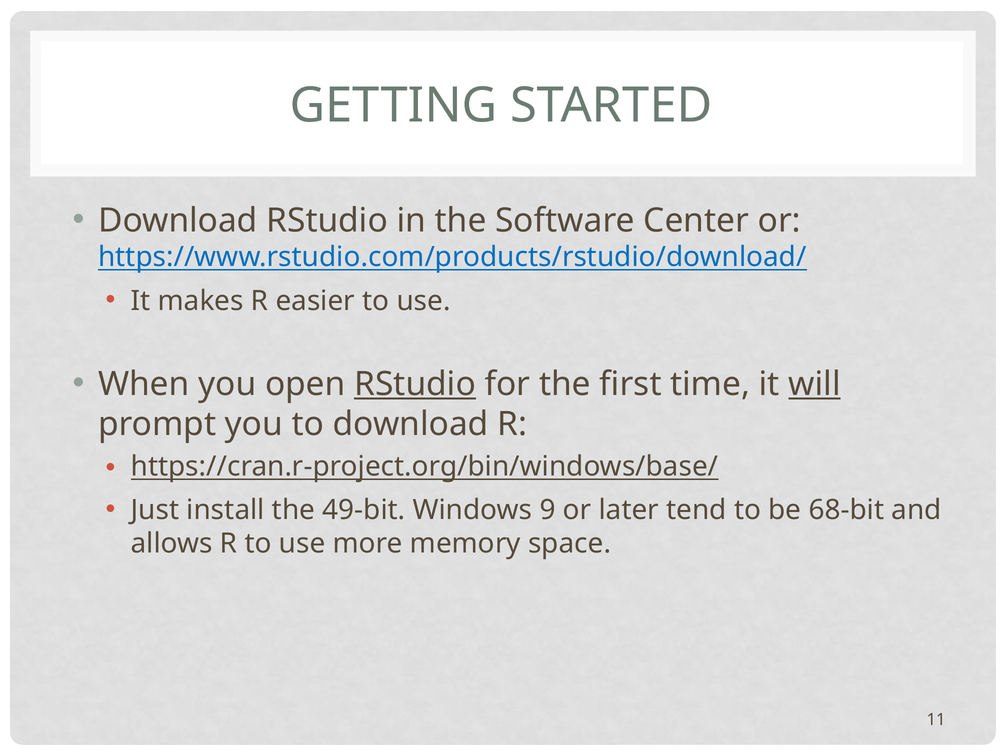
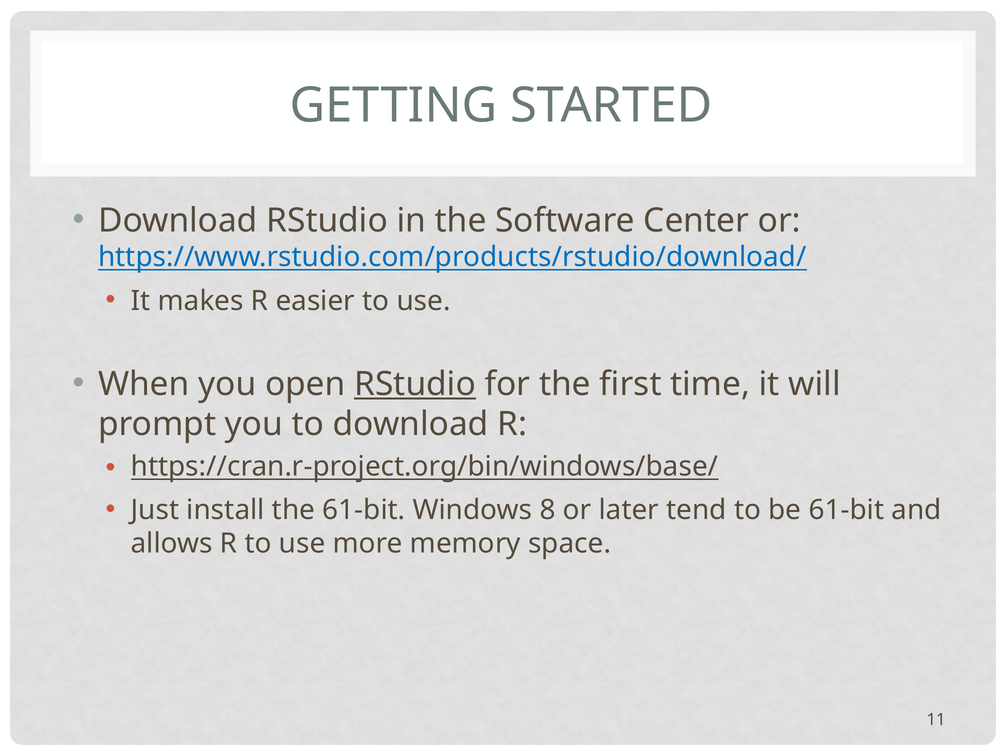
will underline: present -> none (815, 384)
the 49-bit: 49-bit -> 61-bit (364, 510)
9: 9 -> 8 (548, 510)
be 68-bit: 68-bit -> 61-bit (846, 510)
